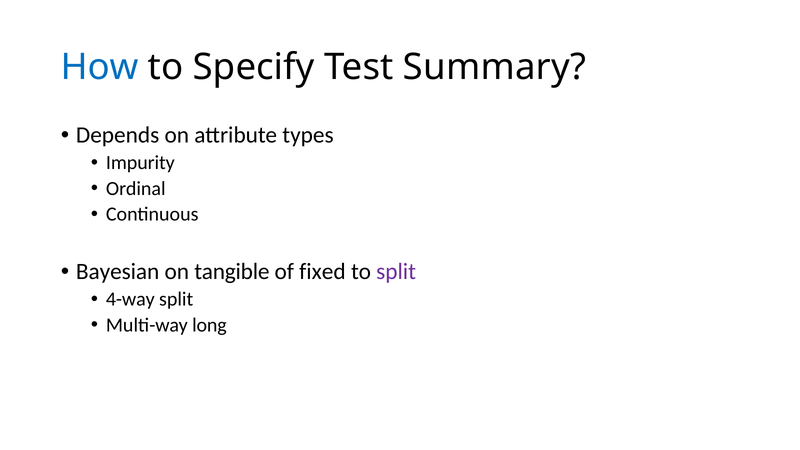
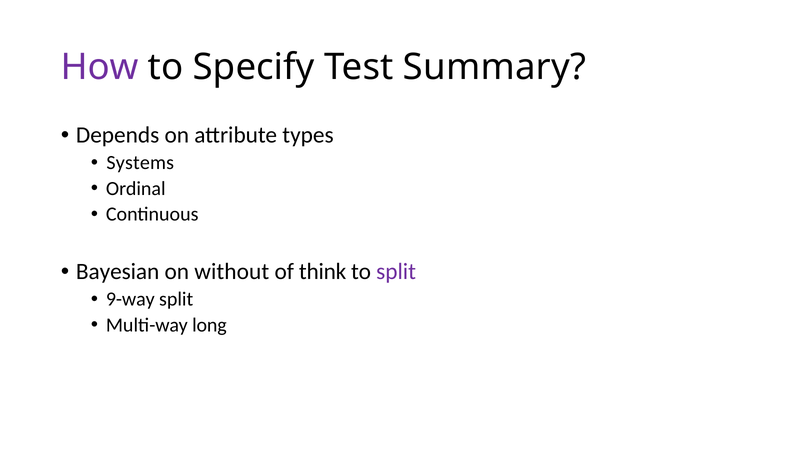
How colour: blue -> purple (100, 67)
Impurity: Impurity -> Systems (140, 163)
tangible: tangible -> without (232, 272)
fixed: fixed -> think (323, 272)
4-way: 4-way -> 9-way (130, 299)
